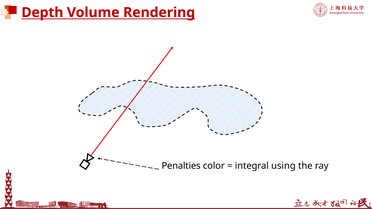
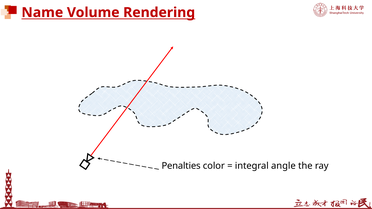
Depth: Depth -> Name (42, 12)
using: using -> angle (283, 166)
